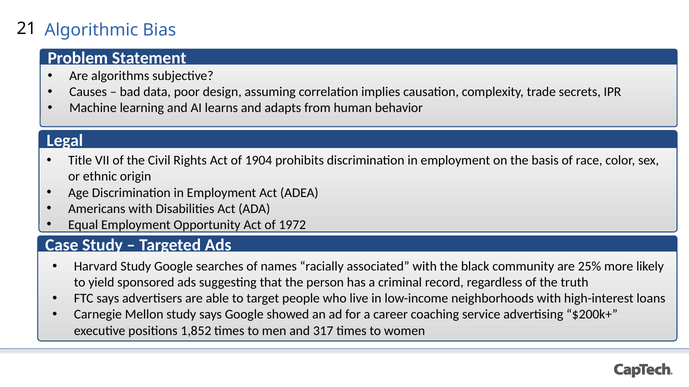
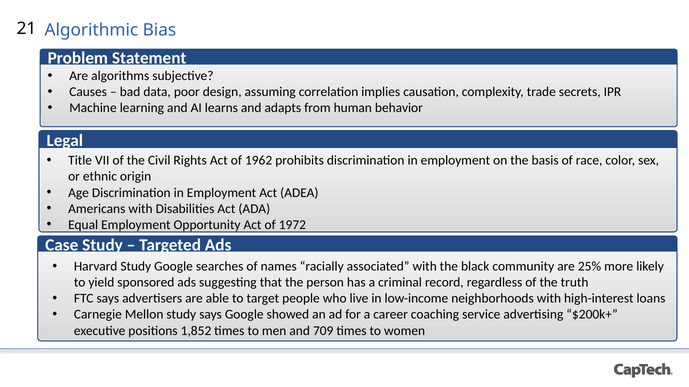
1904: 1904 -> 1962 (259, 161)
317: 317 -> 709 (323, 331)
